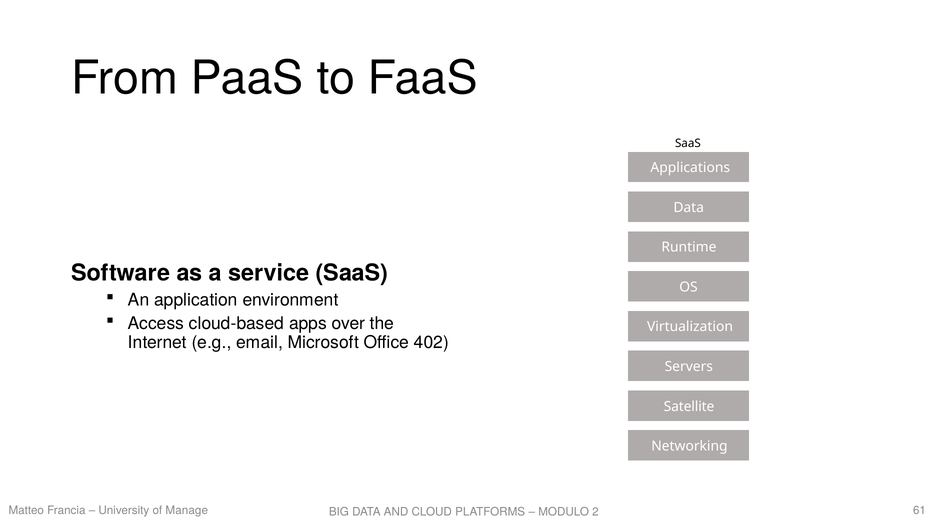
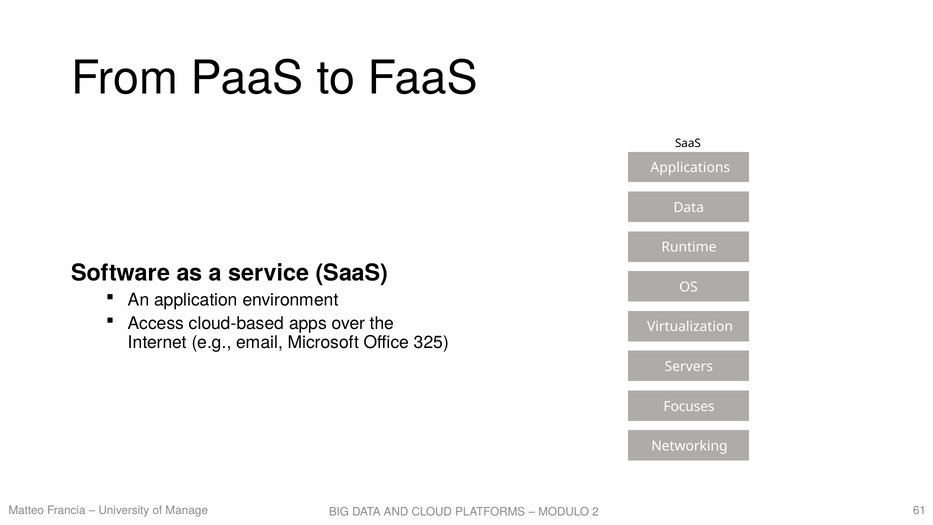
402: 402 -> 325 (431, 342)
Satellite: Satellite -> Focuses (689, 407)
